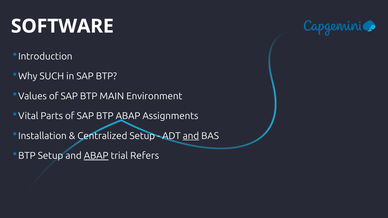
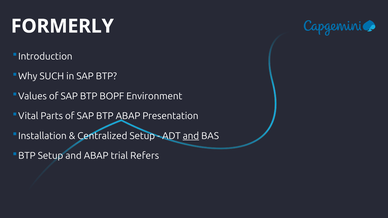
SOFTWARE: SOFTWARE -> FORMERLY (62, 26)
MAIN: MAIN -> BOPF (112, 96)
Assignments: Assignments -> Presentation (170, 116)
ABAP underline: present -> none (96, 156)
